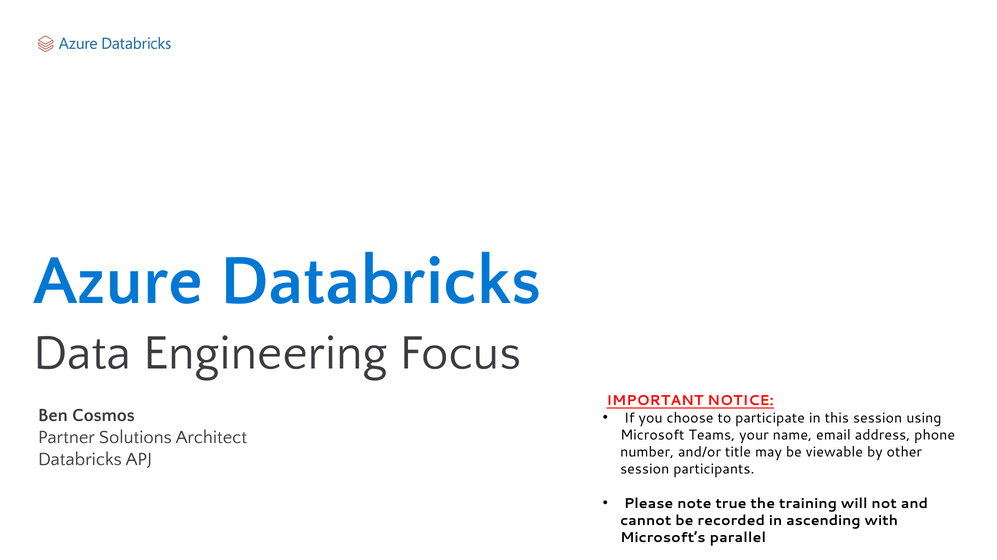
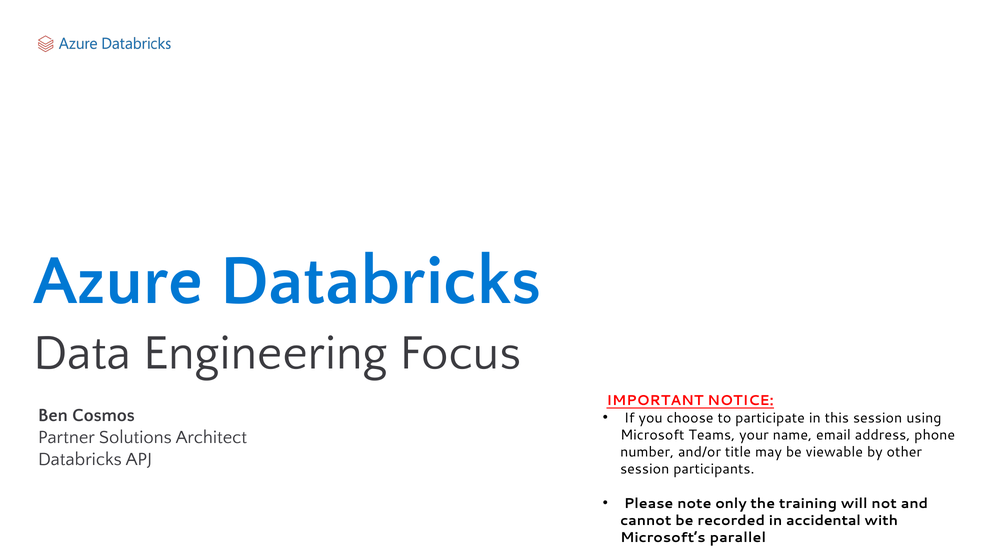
true: true -> only (731, 504)
ascending: ascending -> accidental (823, 521)
